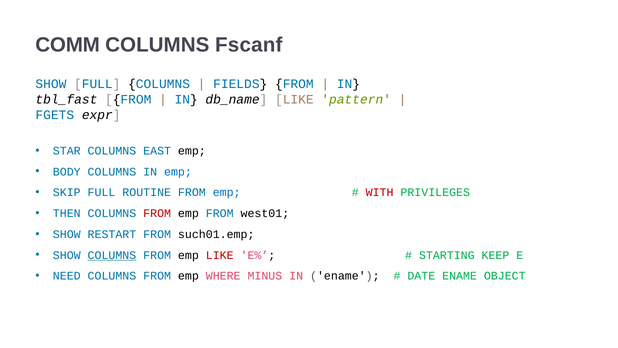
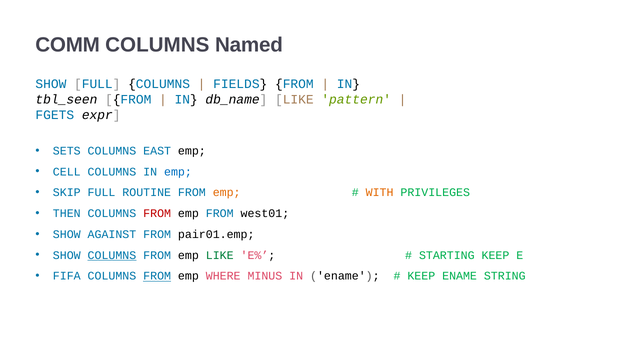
Fscanf: Fscanf -> Named (249, 45)
tbl_fast: tbl_fast -> tbl_seen (66, 99)
STAR: STAR -> SETS (67, 151)
BODY: BODY -> CELL (67, 172)
emp colour: blue -> orange (227, 192)
WITH colour: red -> orange (380, 192)
RESTART: RESTART -> AGAINST (112, 234)
such01.emp: such01.emp -> pair01.emp (216, 234)
LIKE colour: red -> green (220, 255)
NEED: NEED -> FIFA (67, 276)
FROM underline: none -> present (157, 276)
DATE: DATE -> KEEP (421, 276)
OBJECT: OBJECT -> STRING (505, 276)
